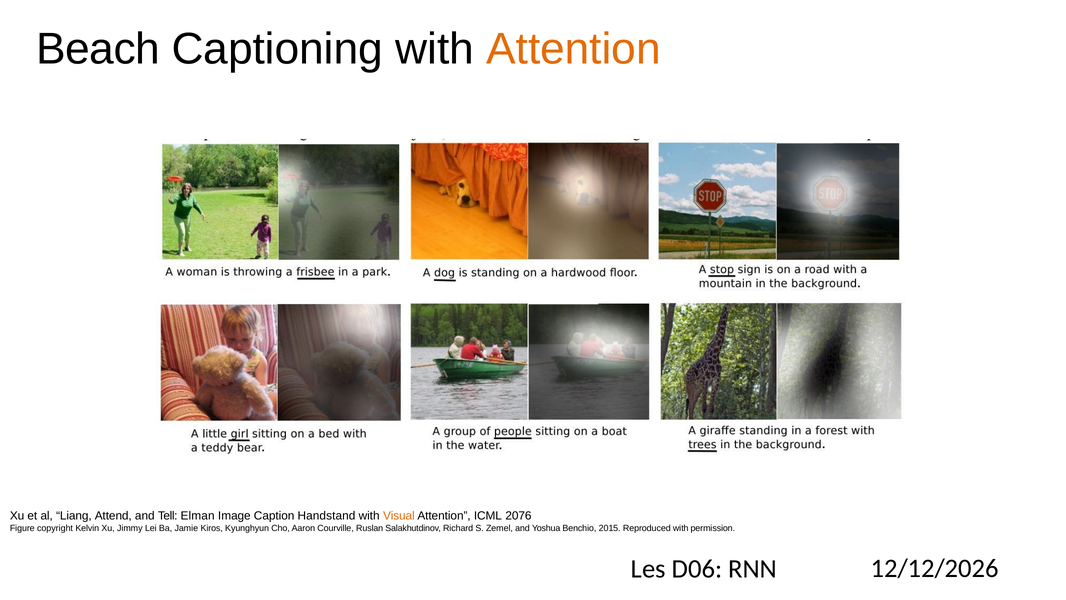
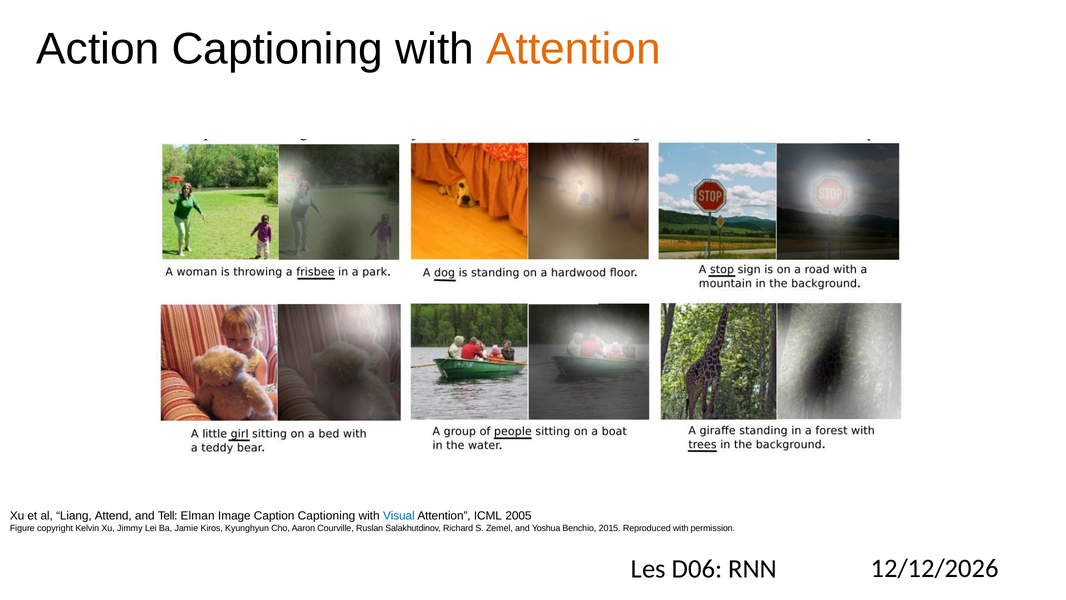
Beach: Beach -> Action (98, 49)
Caption Handstand: Handstand -> Captioning (326, 516)
Visual colour: orange -> blue (399, 516)
2076: 2076 -> 2005 (518, 516)
